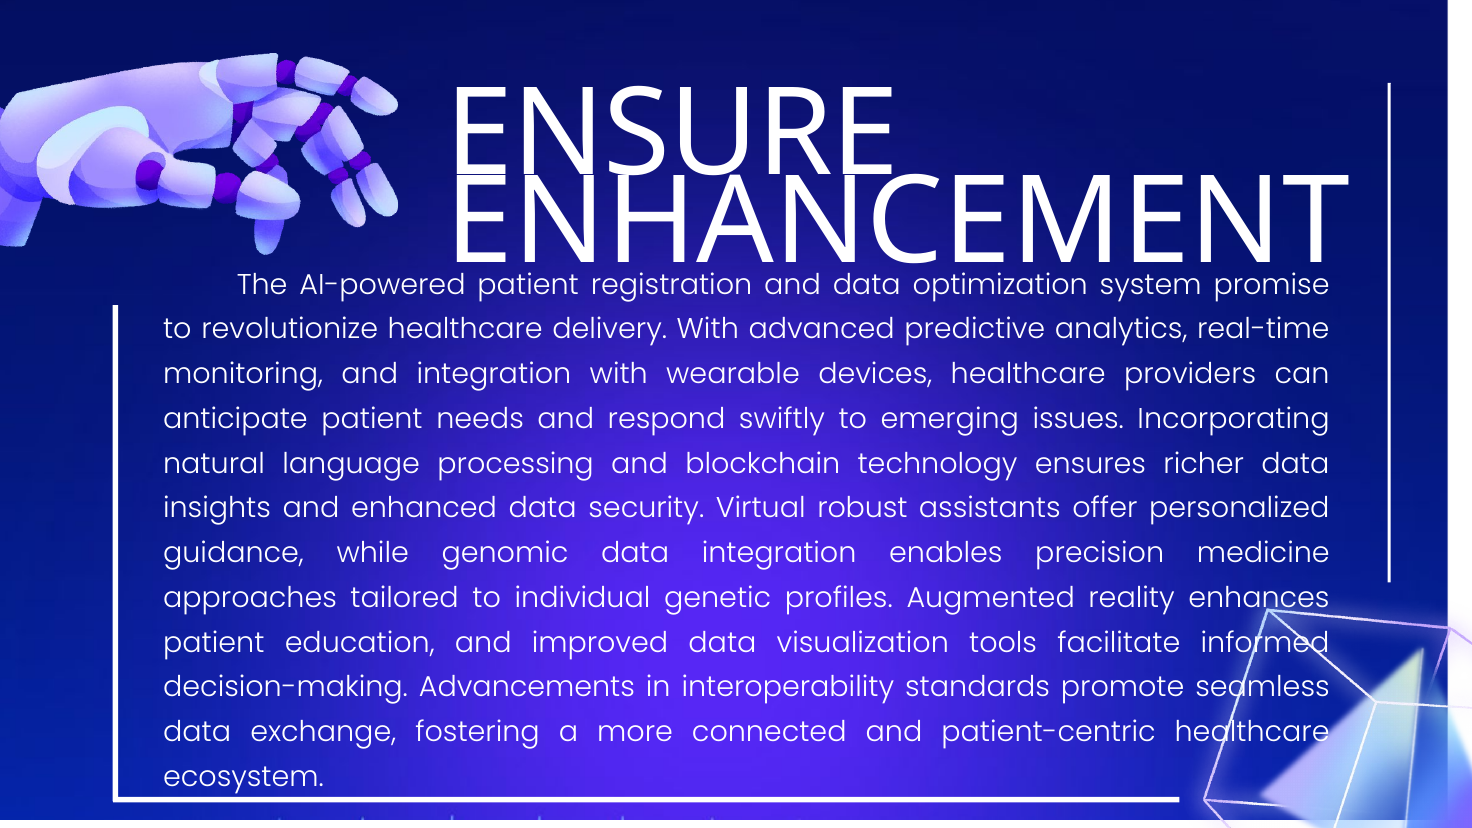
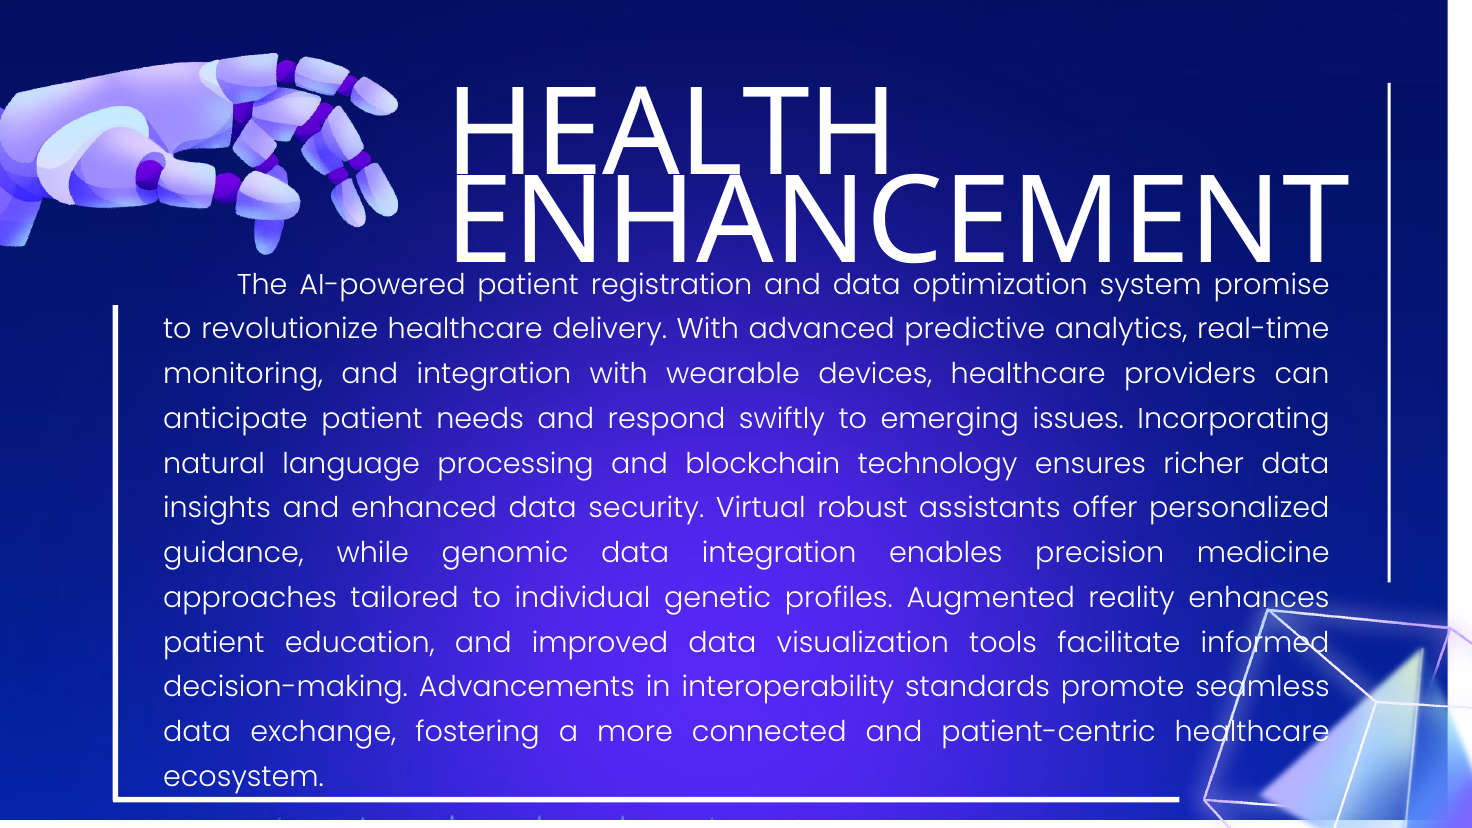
ENSURE: ENSURE -> HEALTH (673, 135)
